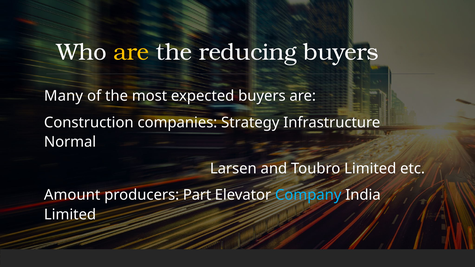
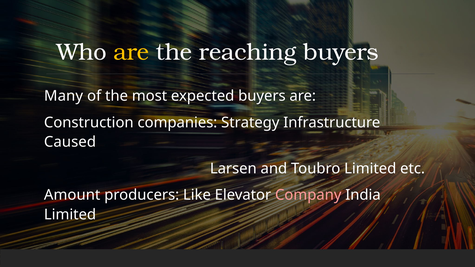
reducing: reducing -> reaching (248, 52)
Normal: Normal -> Caused (70, 142)
Part: Part -> Like (197, 195)
Company colour: light blue -> pink (308, 195)
